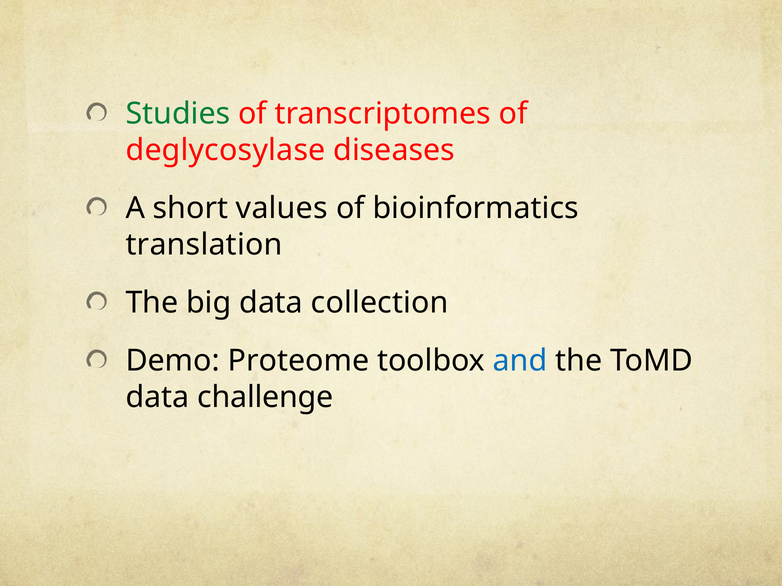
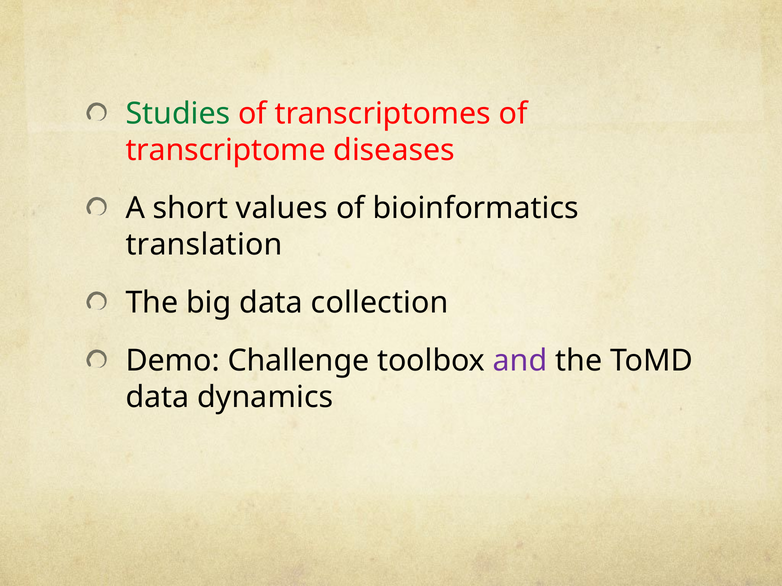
deglycosylase: deglycosylase -> transcriptome (226, 150)
Proteome: Proteome -> Challenge (299, 361)
and colour: blue -> purple (520, 361)
challenge: challenge -> dynamics (265, 398)
